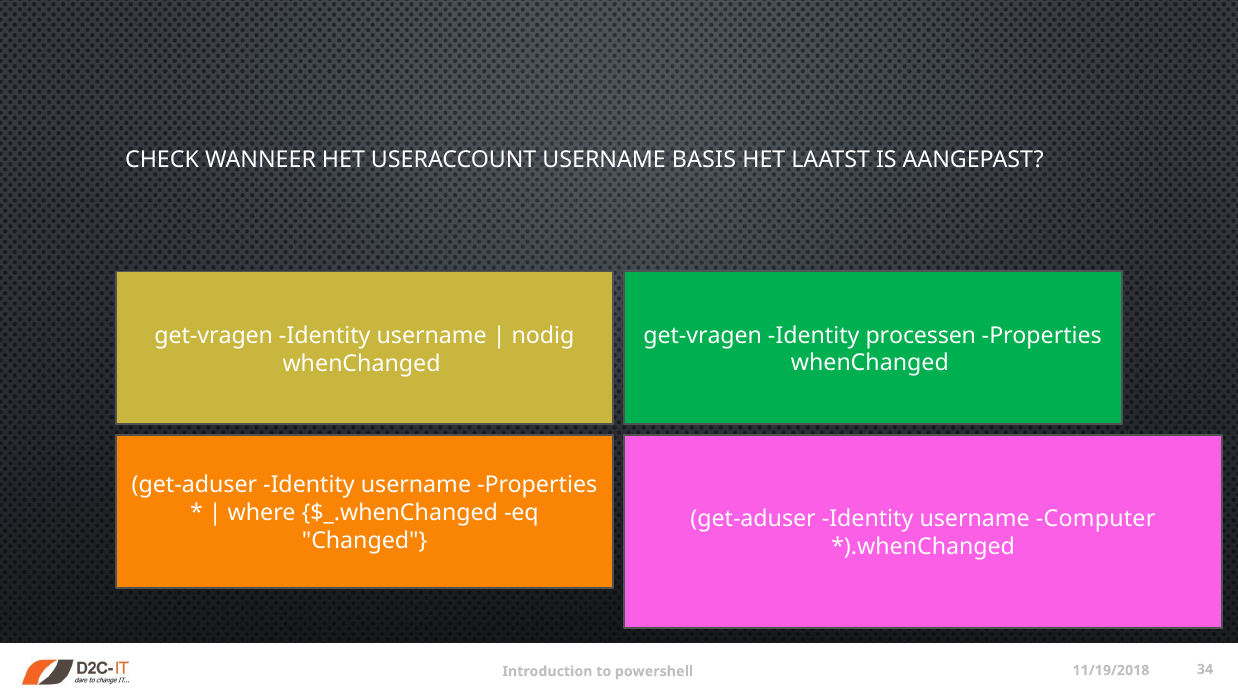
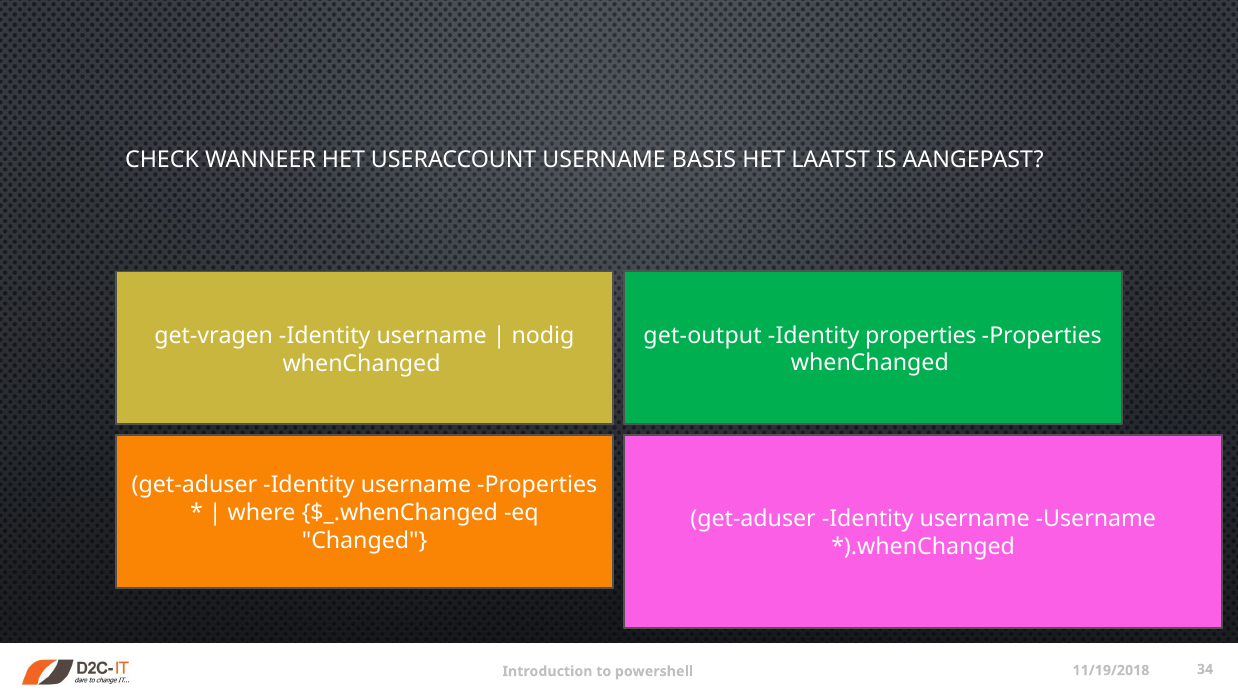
get-vragen: get-vragen -> get-output (703, 336)
Identity processen: processen -> properties (921, 336)
username Computer: Computer -> Username (1096, 519)
